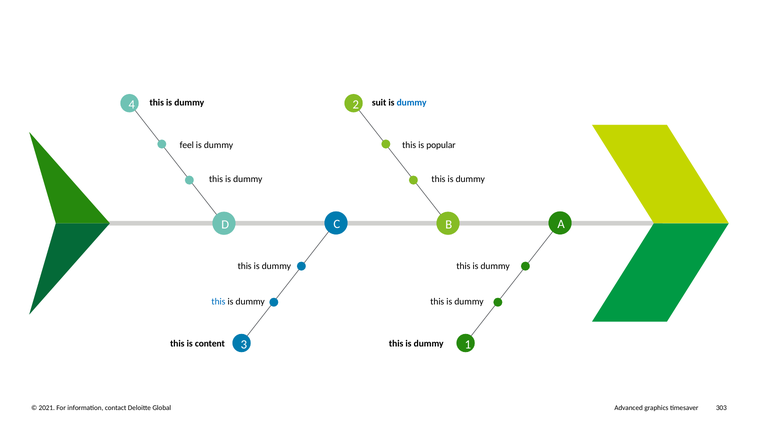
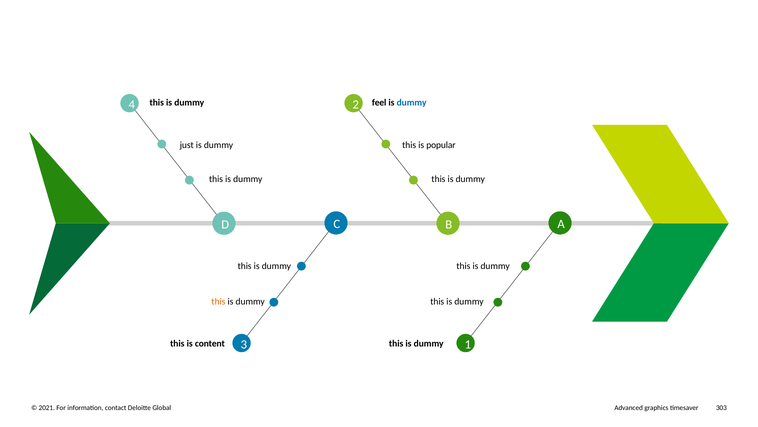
suit: suit -> feel (379, 103)
feel: feel -> just (187, 145)
this colour: blue -> orange (218, 301)
